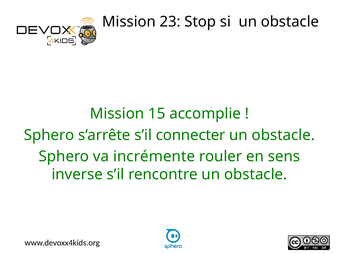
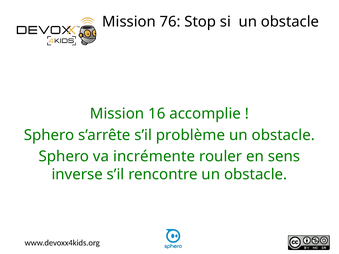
23: 23 -> 76 (170, 22)
15: 15 -> 16 (157, 114)
connecter: connecter -> problème (191, 135)
